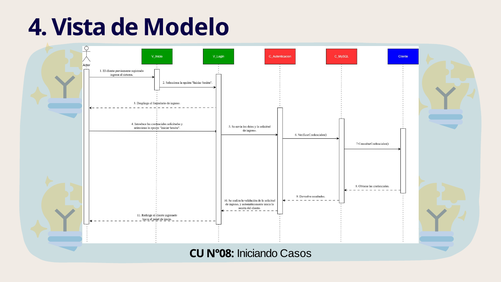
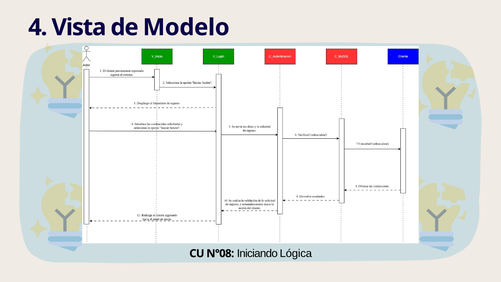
Casos: Casos -> Lógica (296, 253)
